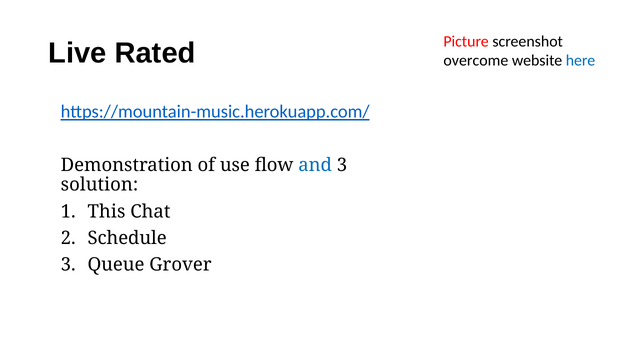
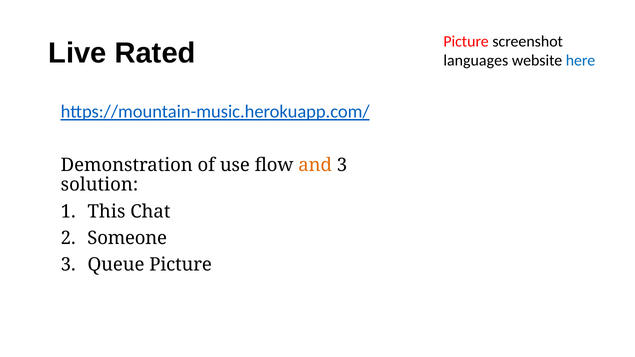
overcome: overcome -> languages (476, 61)
and colour: blue -> orange (315, 165)
Schedule: Schedule -> Someone (127, 238)
Queue Grover: Grover -> Picture (181, 265)
